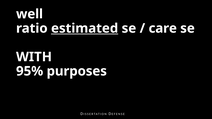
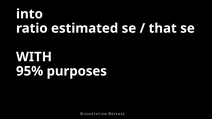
well: well -> into (29, 14)
estimated underline: present -> none (85, 28)
care: care -> that (163, 28)
